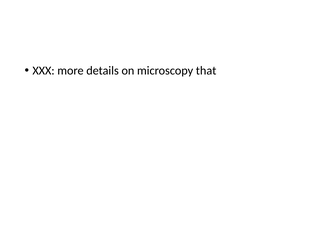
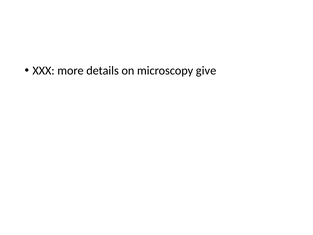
that: that -> give (206, 71)
